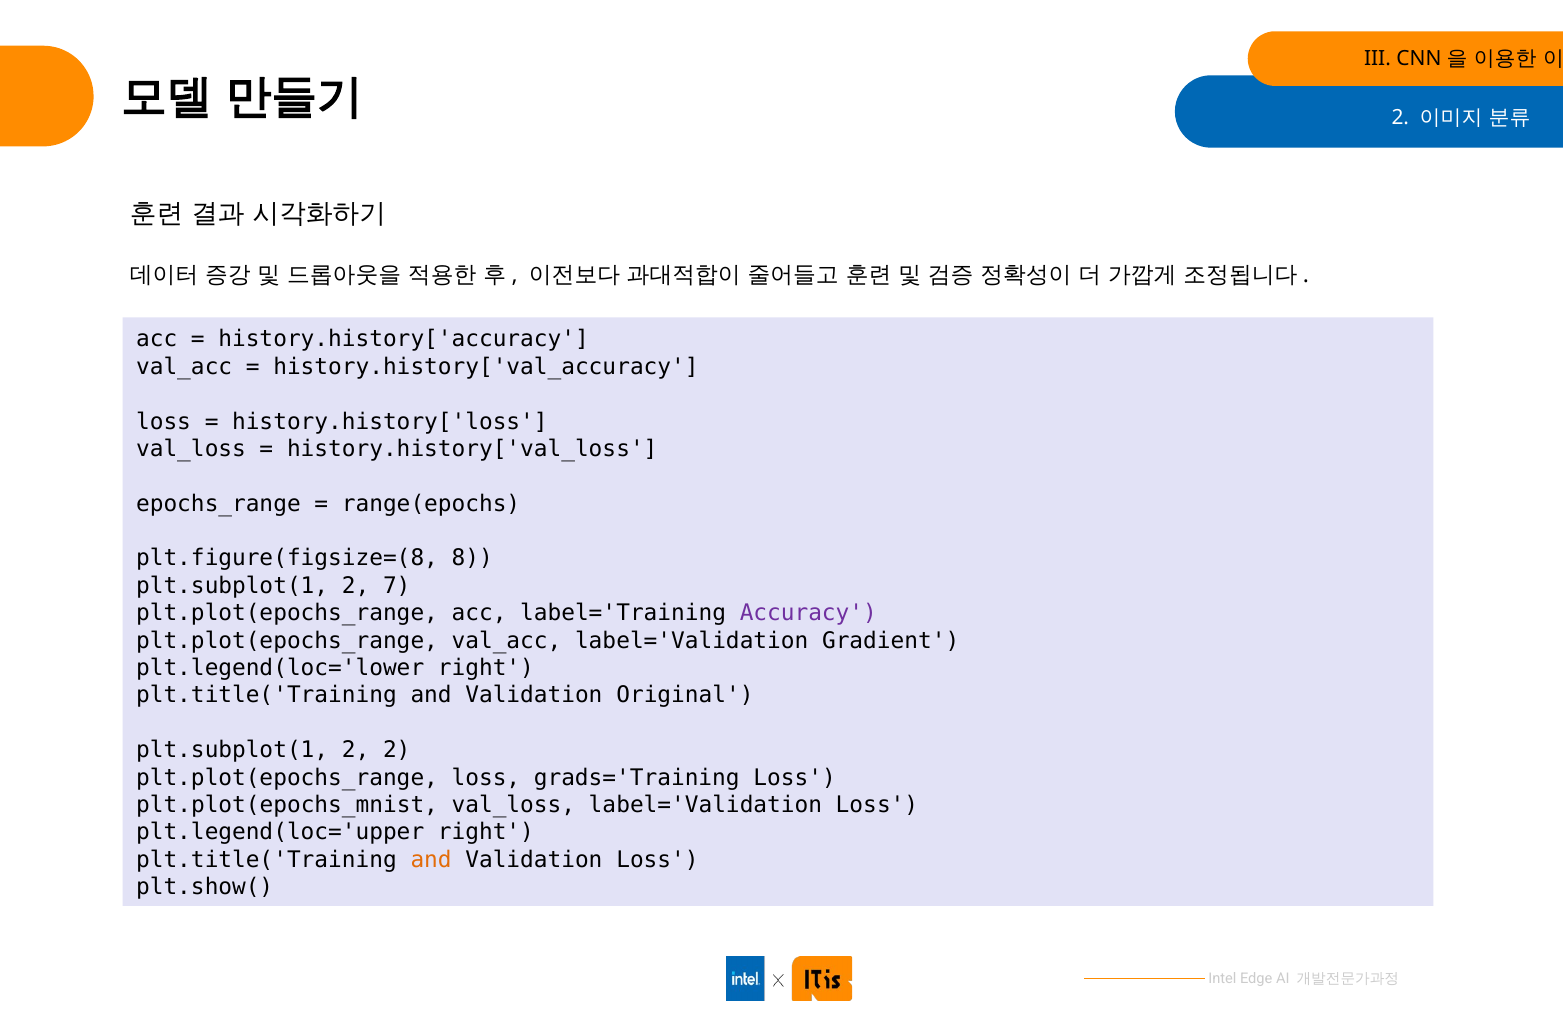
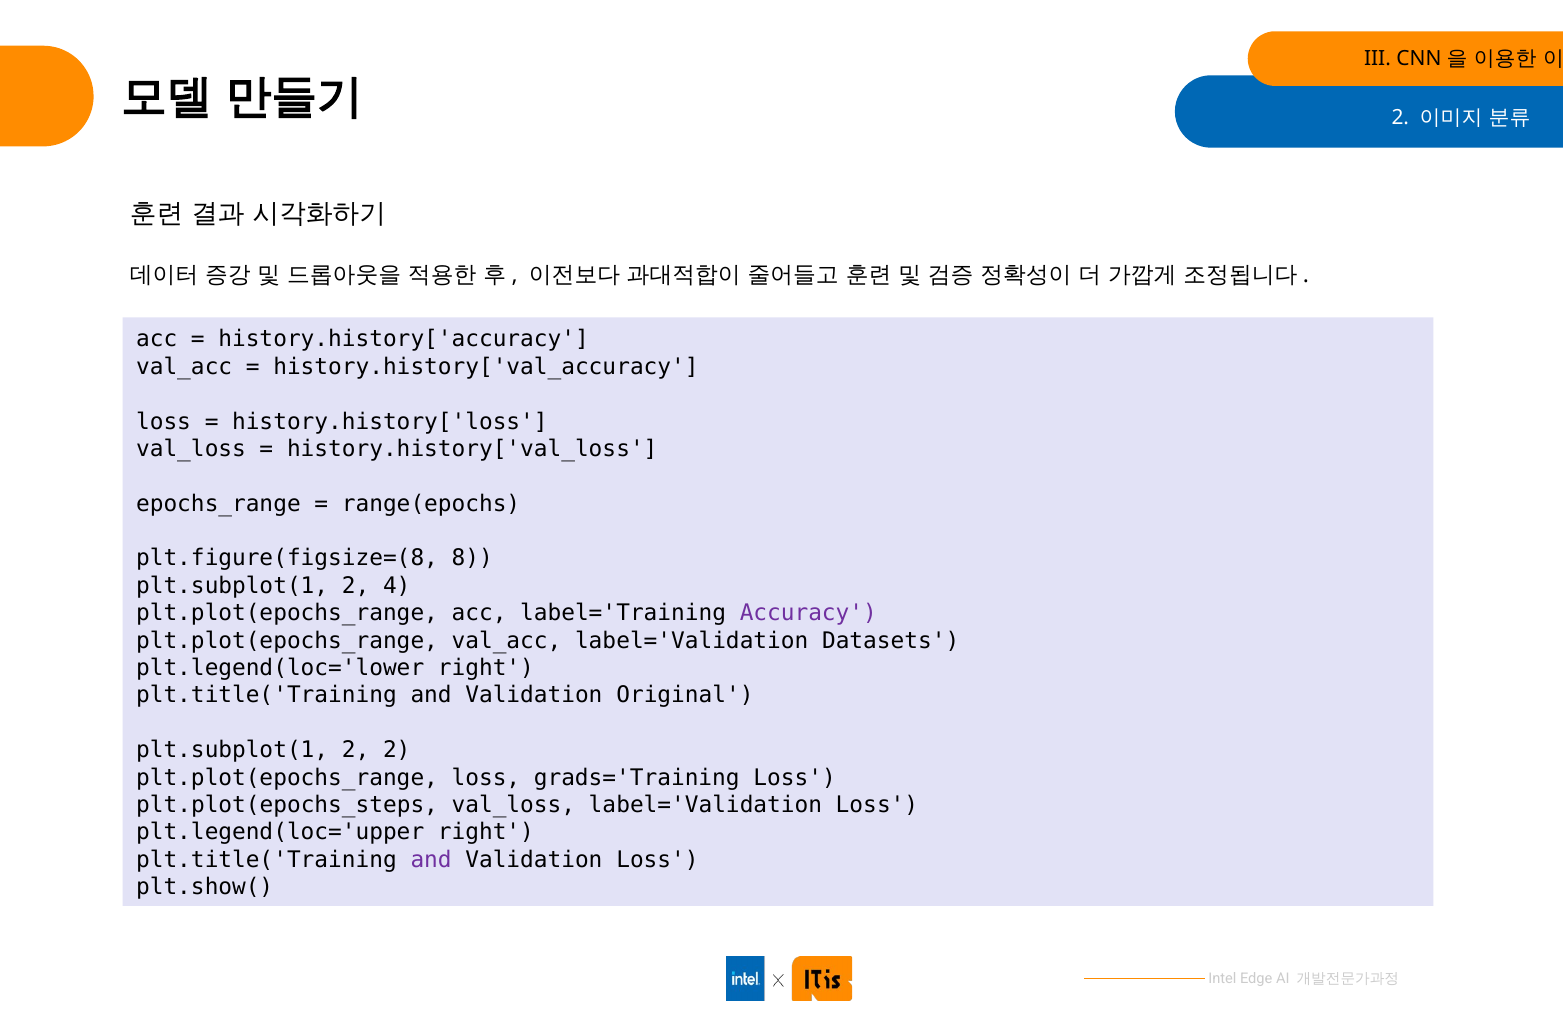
7: 7 -> 4 (397, 586)
Gradient: Gradient -> Datasets (891, 640)
plt.plot(epochs_mnist: plt.plot(epochs_mnist -> plt.plot(epochs_steps (287, 805)
and colour: orange -> purple (431, 859)
